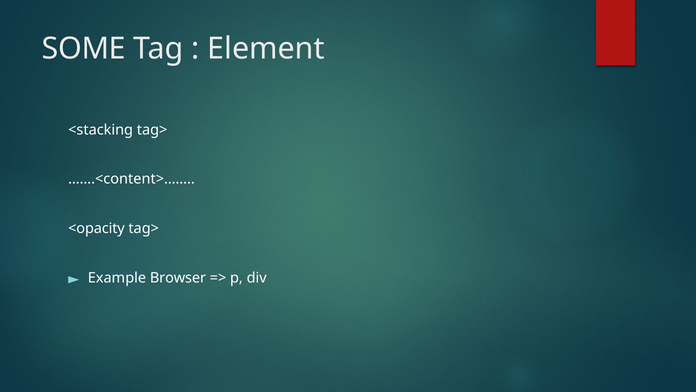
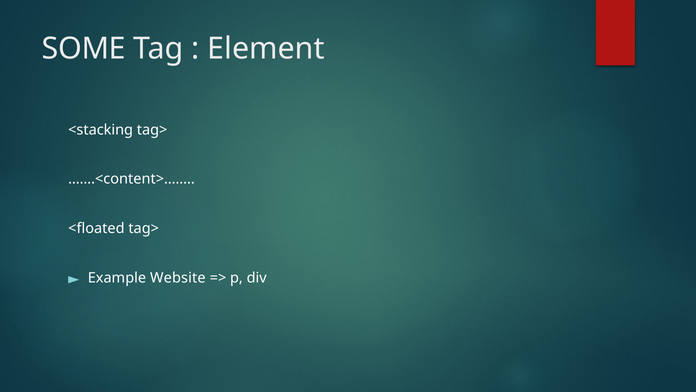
<opacity: <opacity -> <floated (96, 228)
Browser: Browser -> Website (178, 278)
